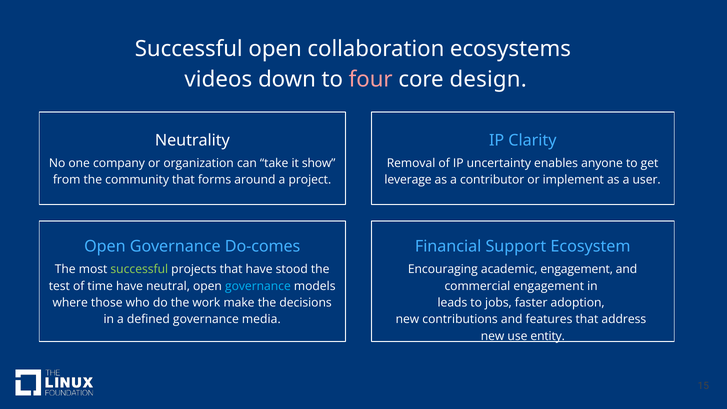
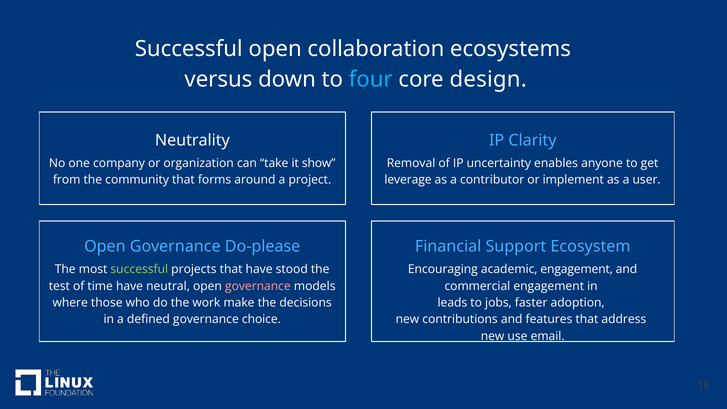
videos: videos -> versus (218, 79)
four colour: pink -> light blue (371, 79)
Do-comes: Do-comes -> Do-please (263, 246)
governance colour: light blue -> pink (258, 286)
media: media -> choice (261, 319)
entity: entity -> email (548, 336)
